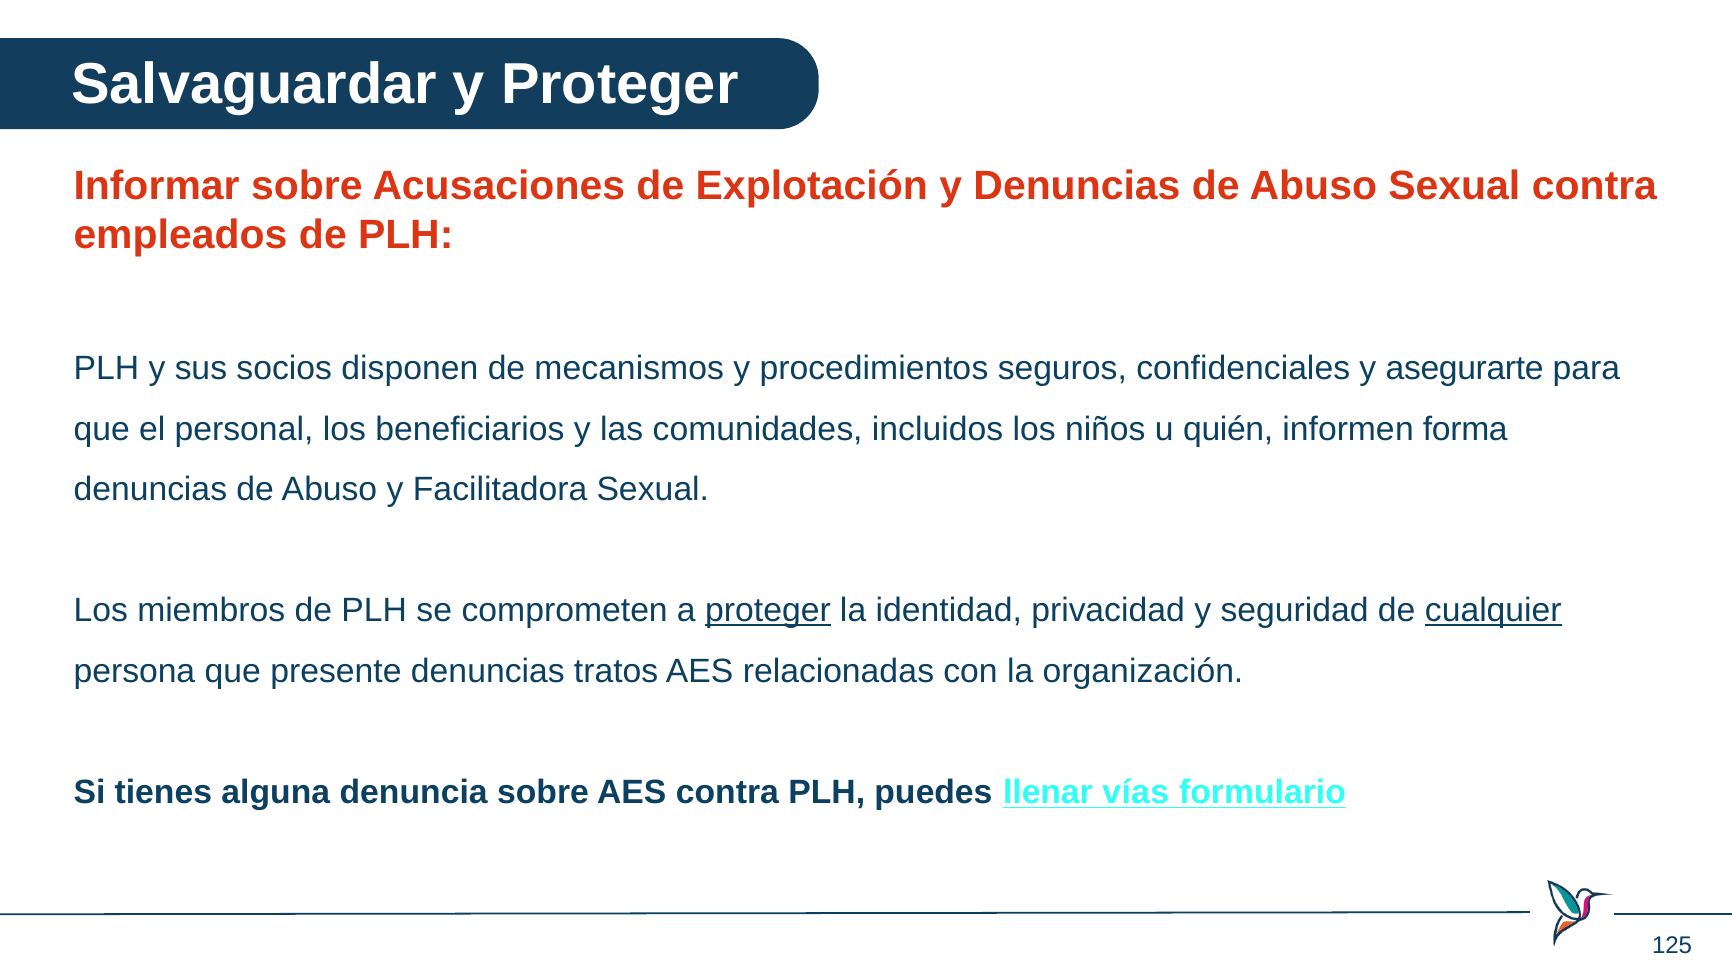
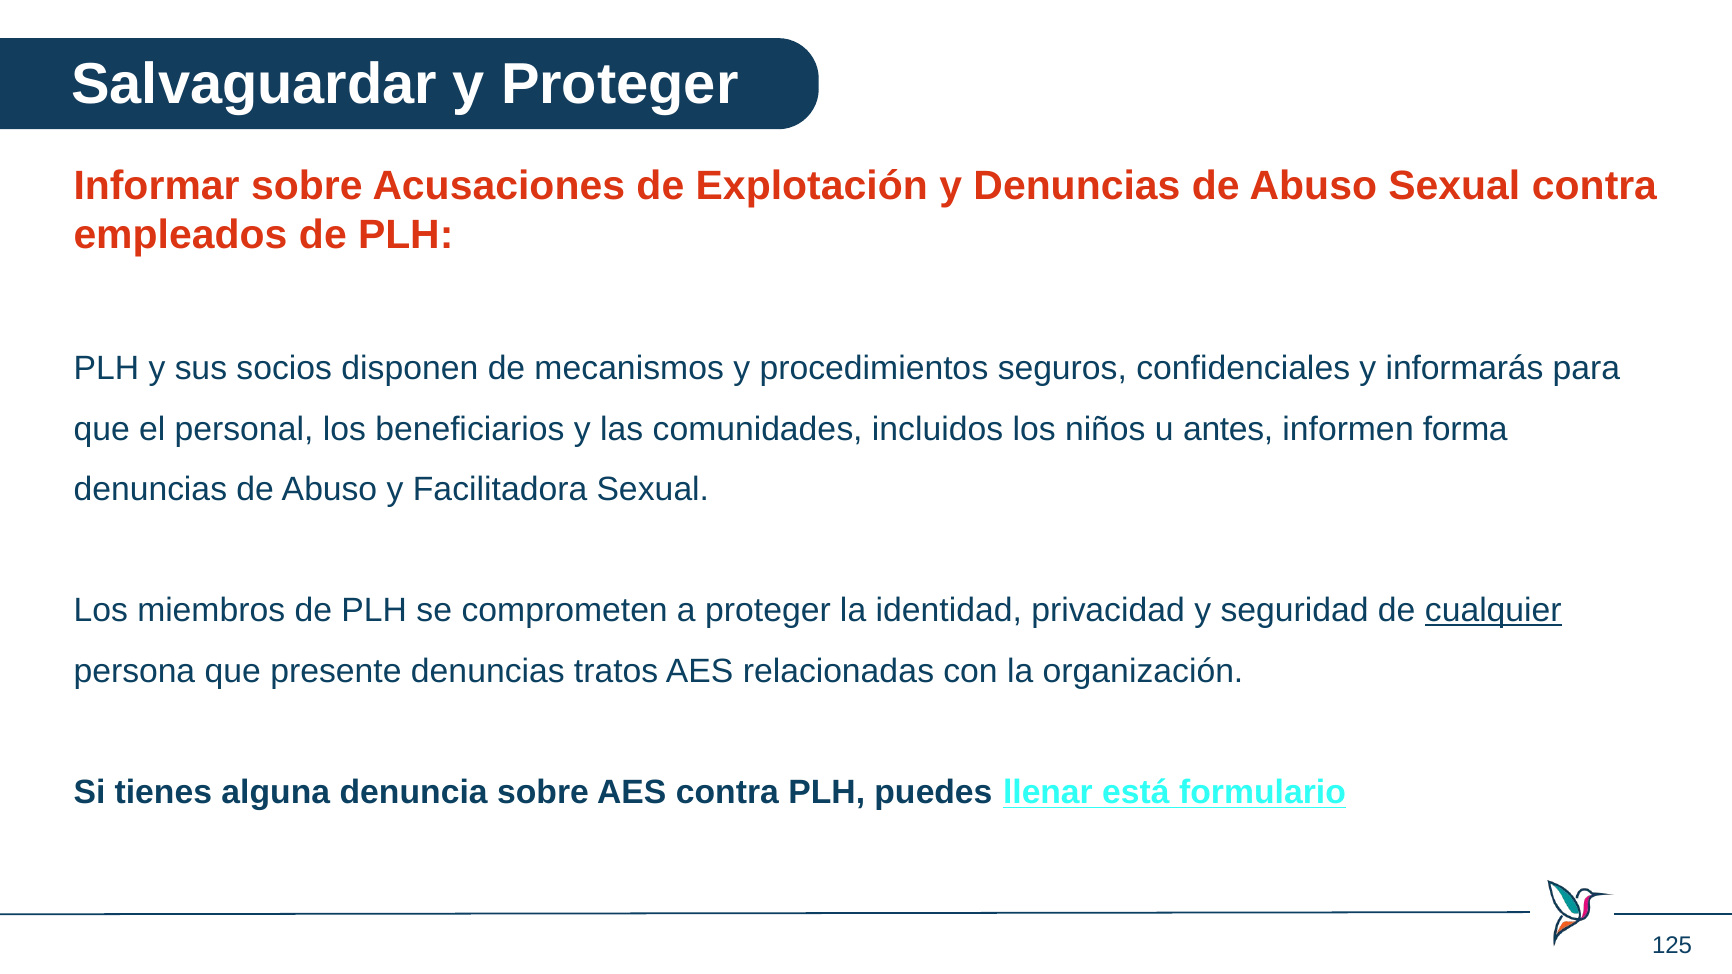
asegurarte: asegurarte -> informarás (1465, 368)
quién: quién -> antes (1228, 429)
proteger underline: present -> none (768, 611)
vías: vías -> está (1136, 793)
